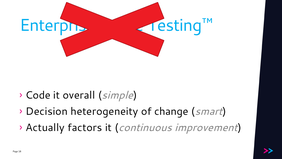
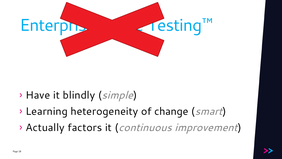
Code: Code -> Have (38, 95)
overall: overall -> blindly (79, 95)
Decision: Decision -> Learning (47, 111)
